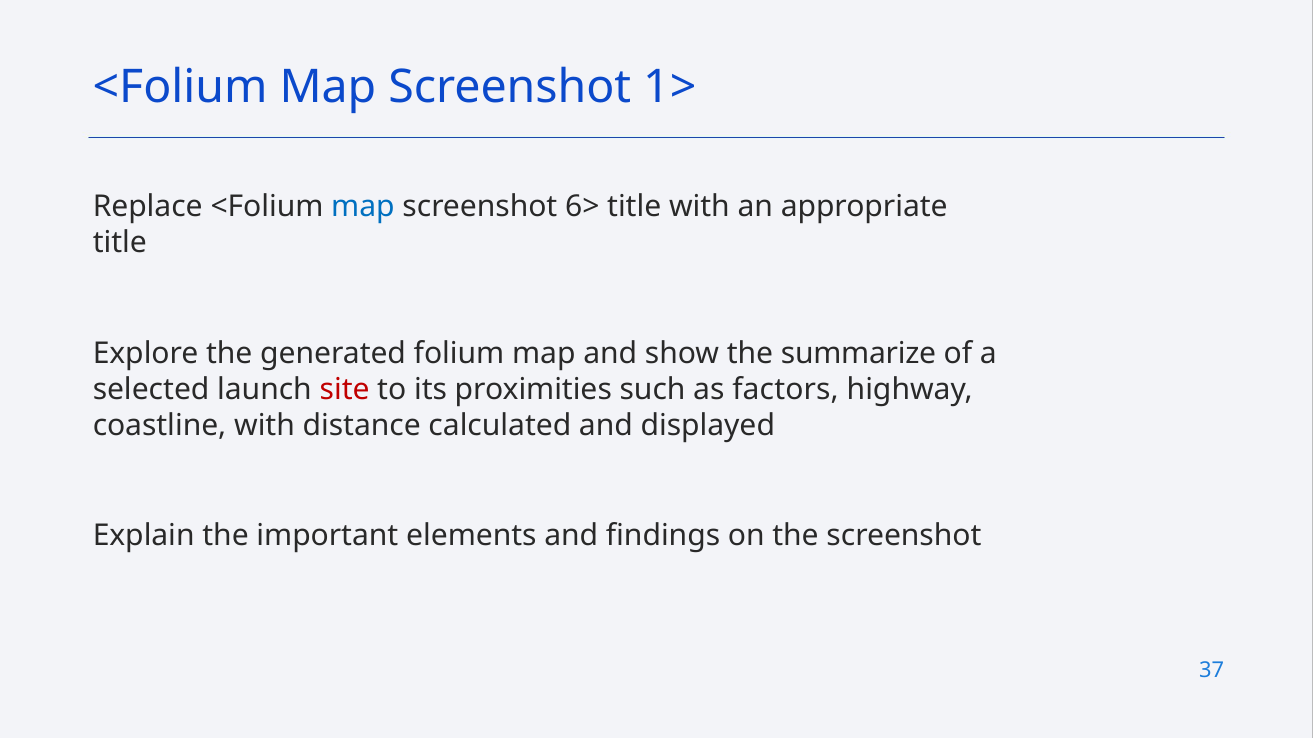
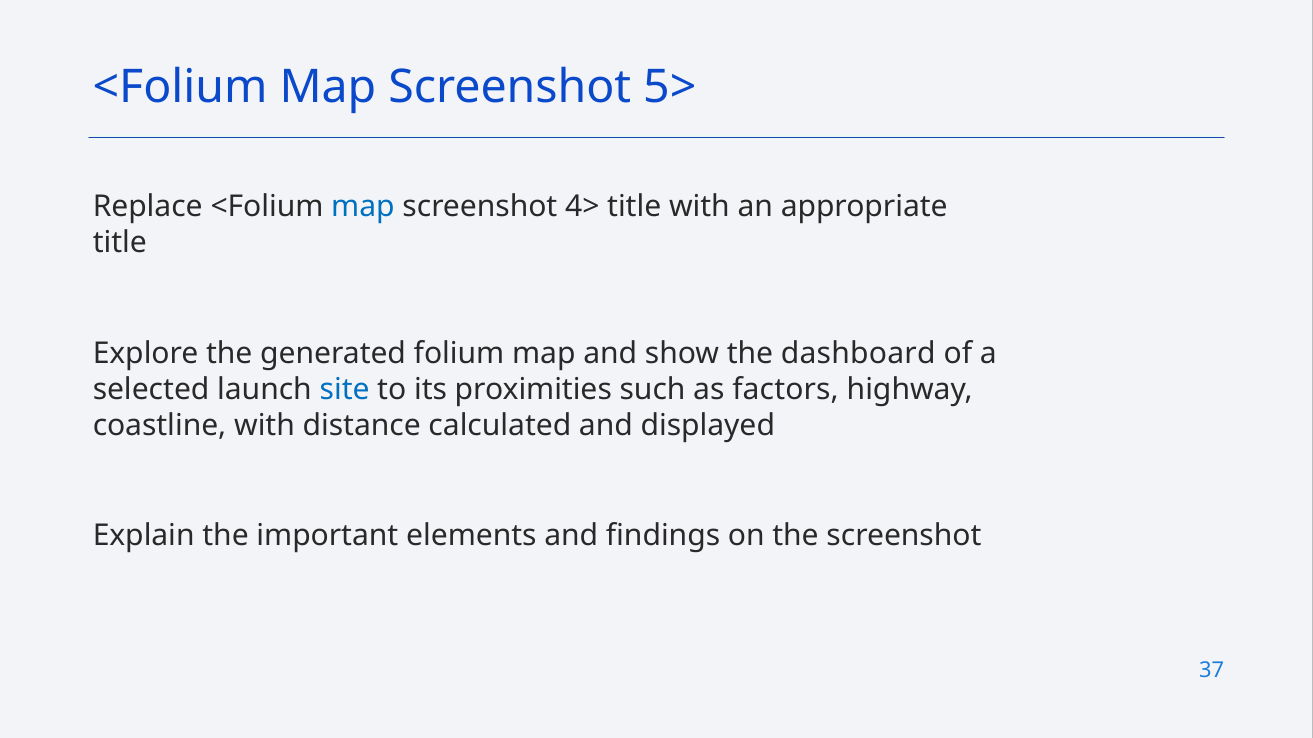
1>: 1> -> 5> (670, 88)
6>: 6> -> 4> (582, 207)
summarize: summarize -> dashboard (858, 354)
site colour: red -> blue (345, 390)
